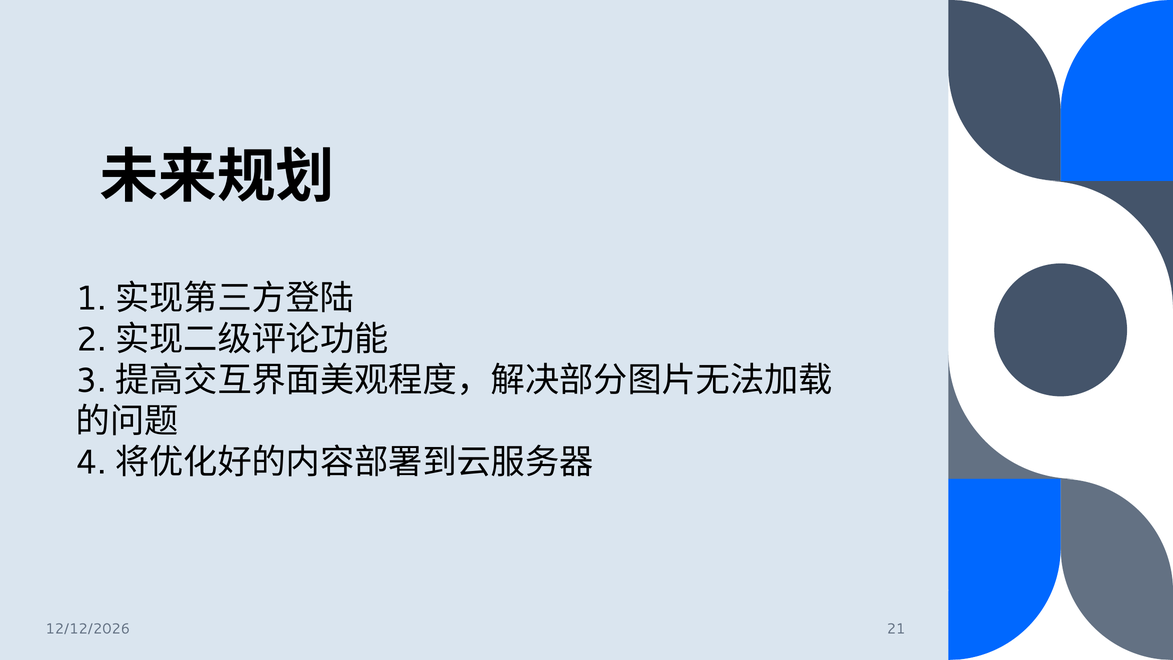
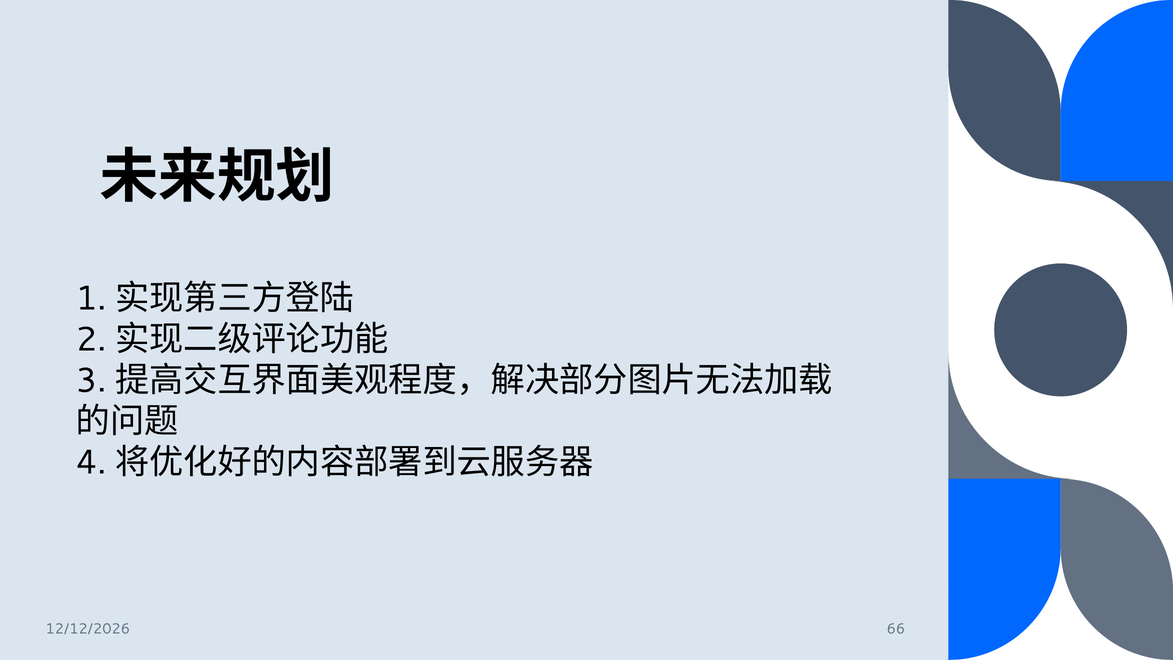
21: 21 -> 66 (896, 629)
